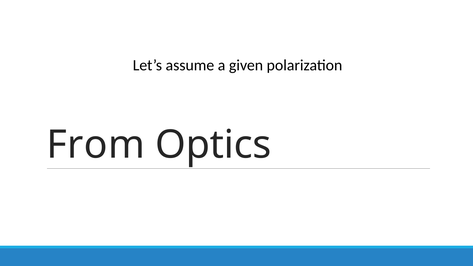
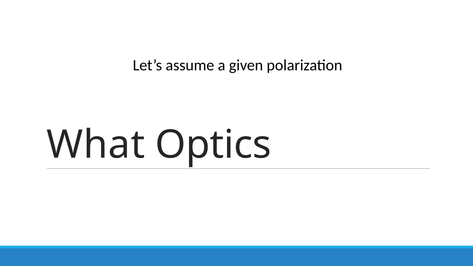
From: From -> What (96, 145)
